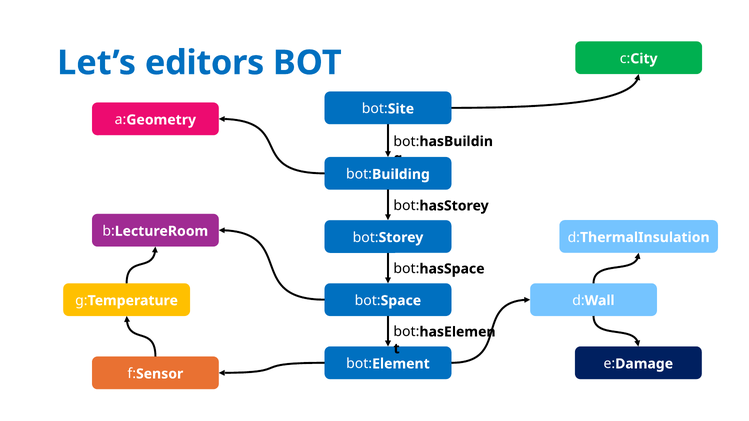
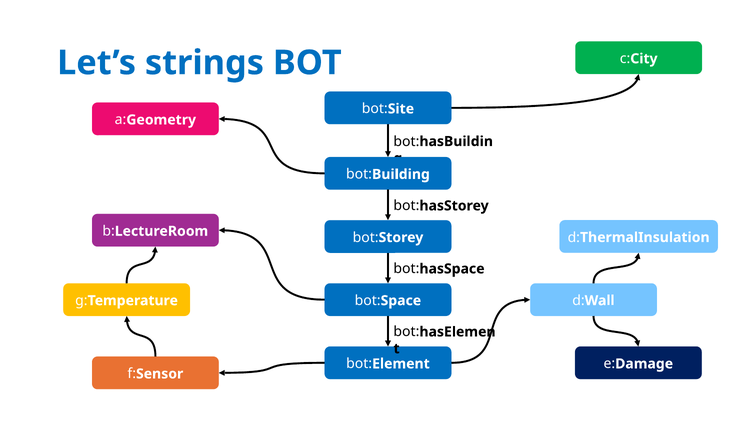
editors: editors -> strings (204, 63)
